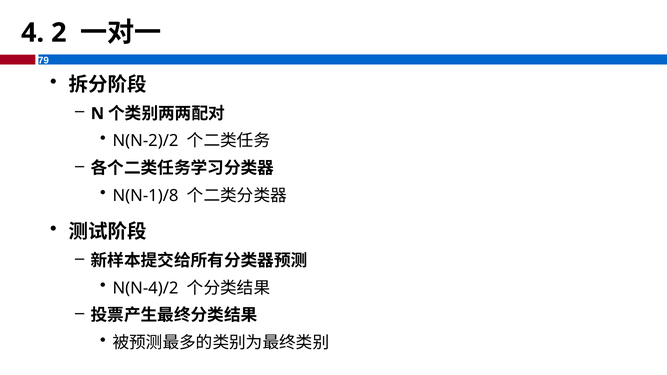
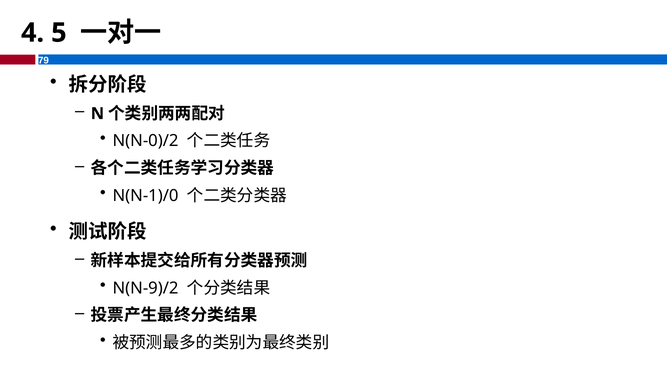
2: 2 -> 5 (59, 33)
N(N-2)/2: N(N-2)/2 -> N(N-0)/2 (146, 141)
N(N-1)/8: N(N-1)/8 -> N(N-1)/0 (146, 196)
N(N-4)/2: N(N-4)/2 -> N(N-9)/2 (146, 288)
